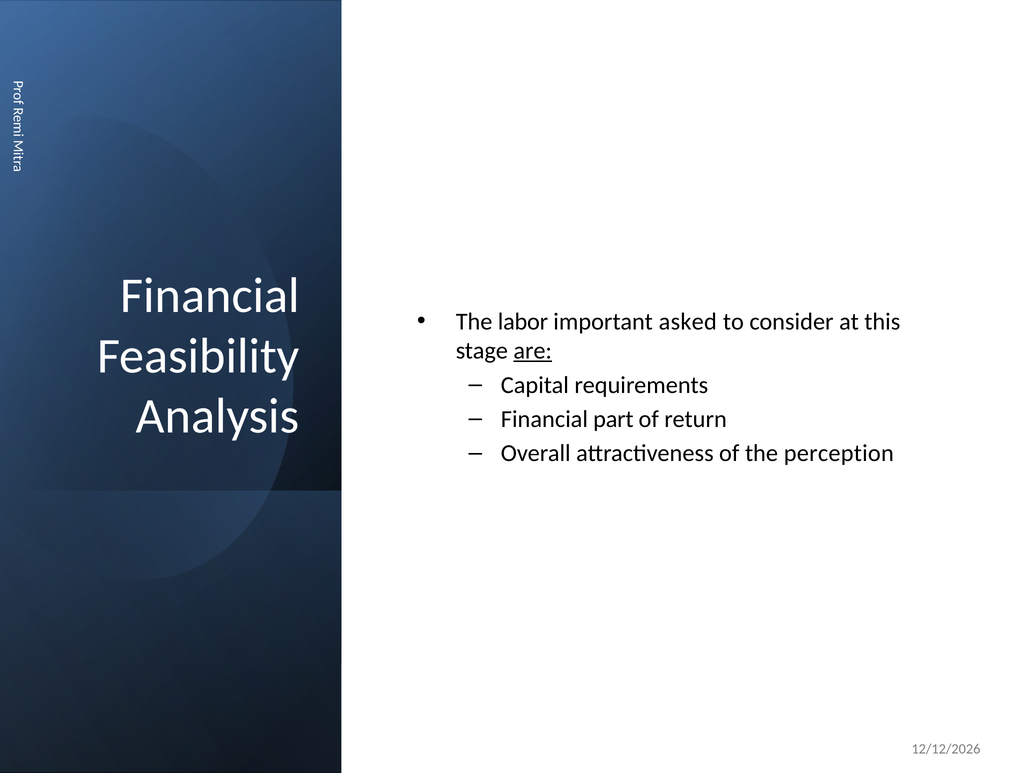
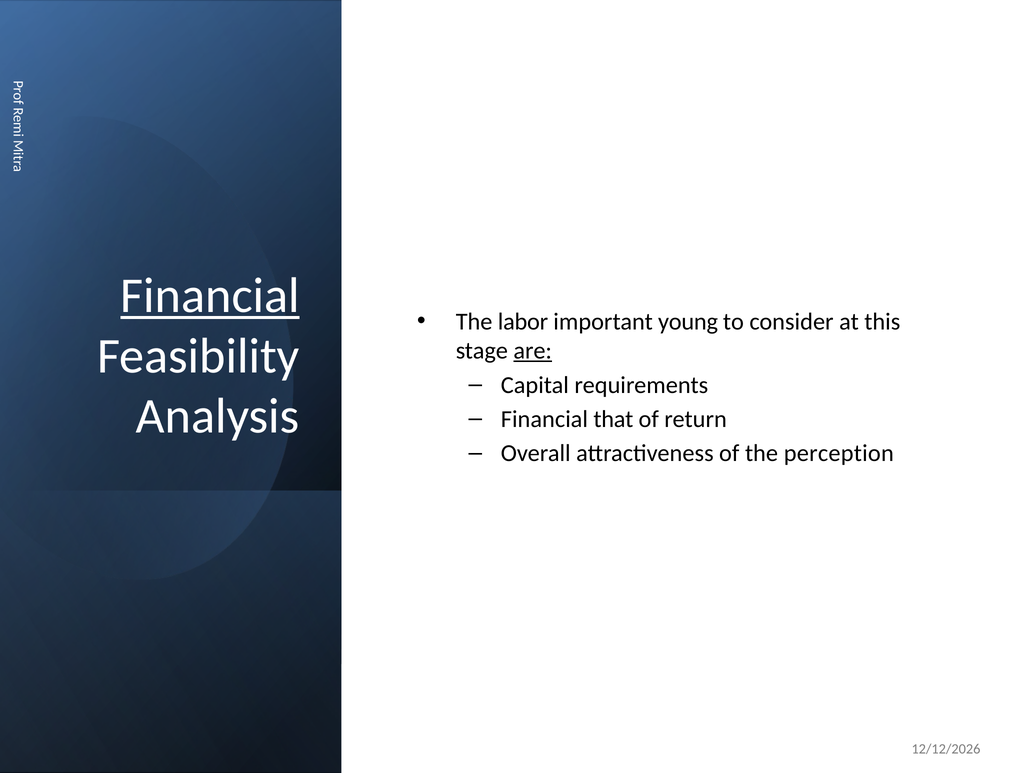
Financial underline: none -> present (210, 296)
asked: asked -> young (688, 322)
part: part -> that (613, 419)
